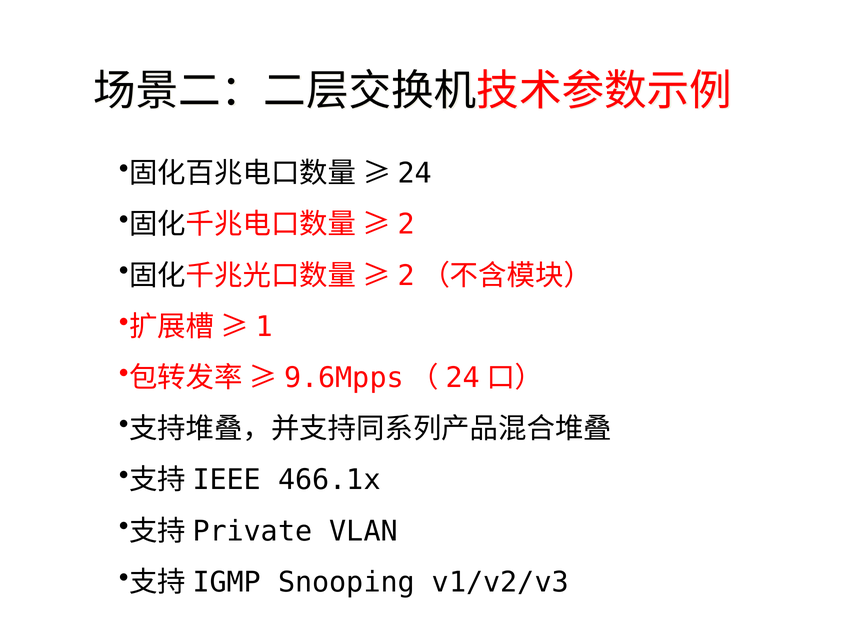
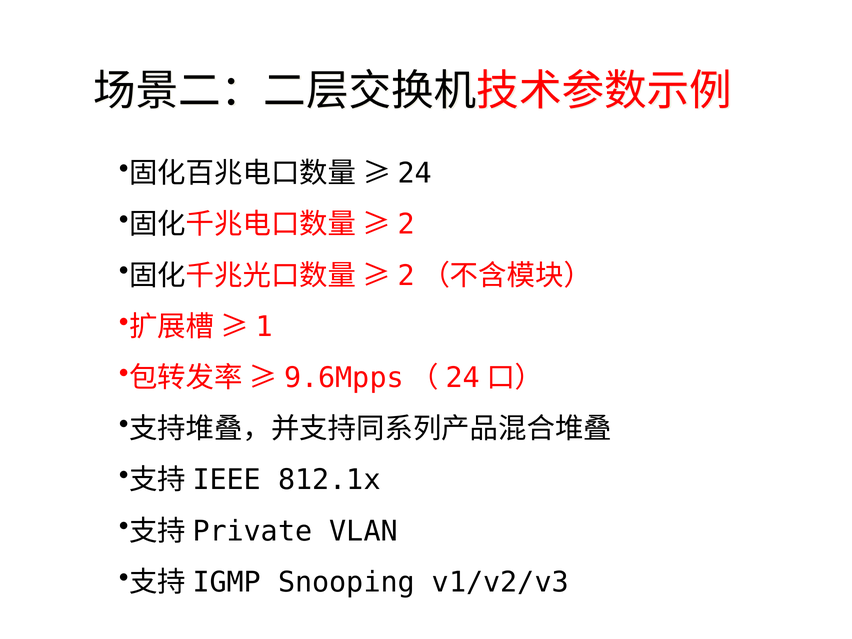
466.1x: 466.1x -> 812.1x (329, 480)
